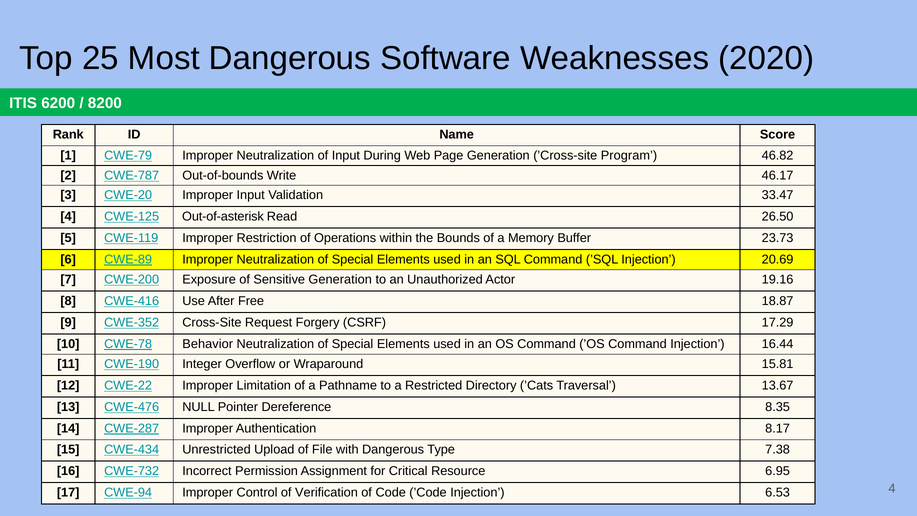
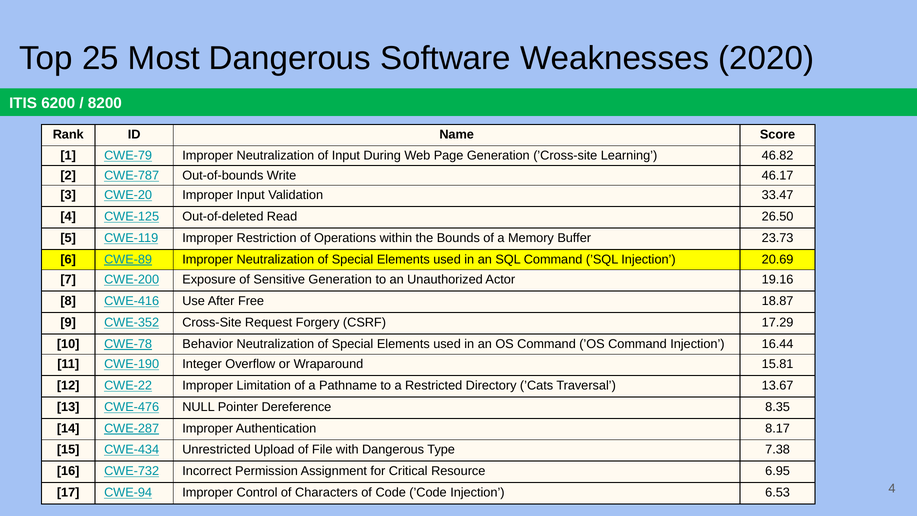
Program: Program -> Learning (629, 156)
Out-of-asterisk: Out-of-asterisk -> Out-of-deleted (223, 217)
Verification: Verification -> Characters (326, 492)
